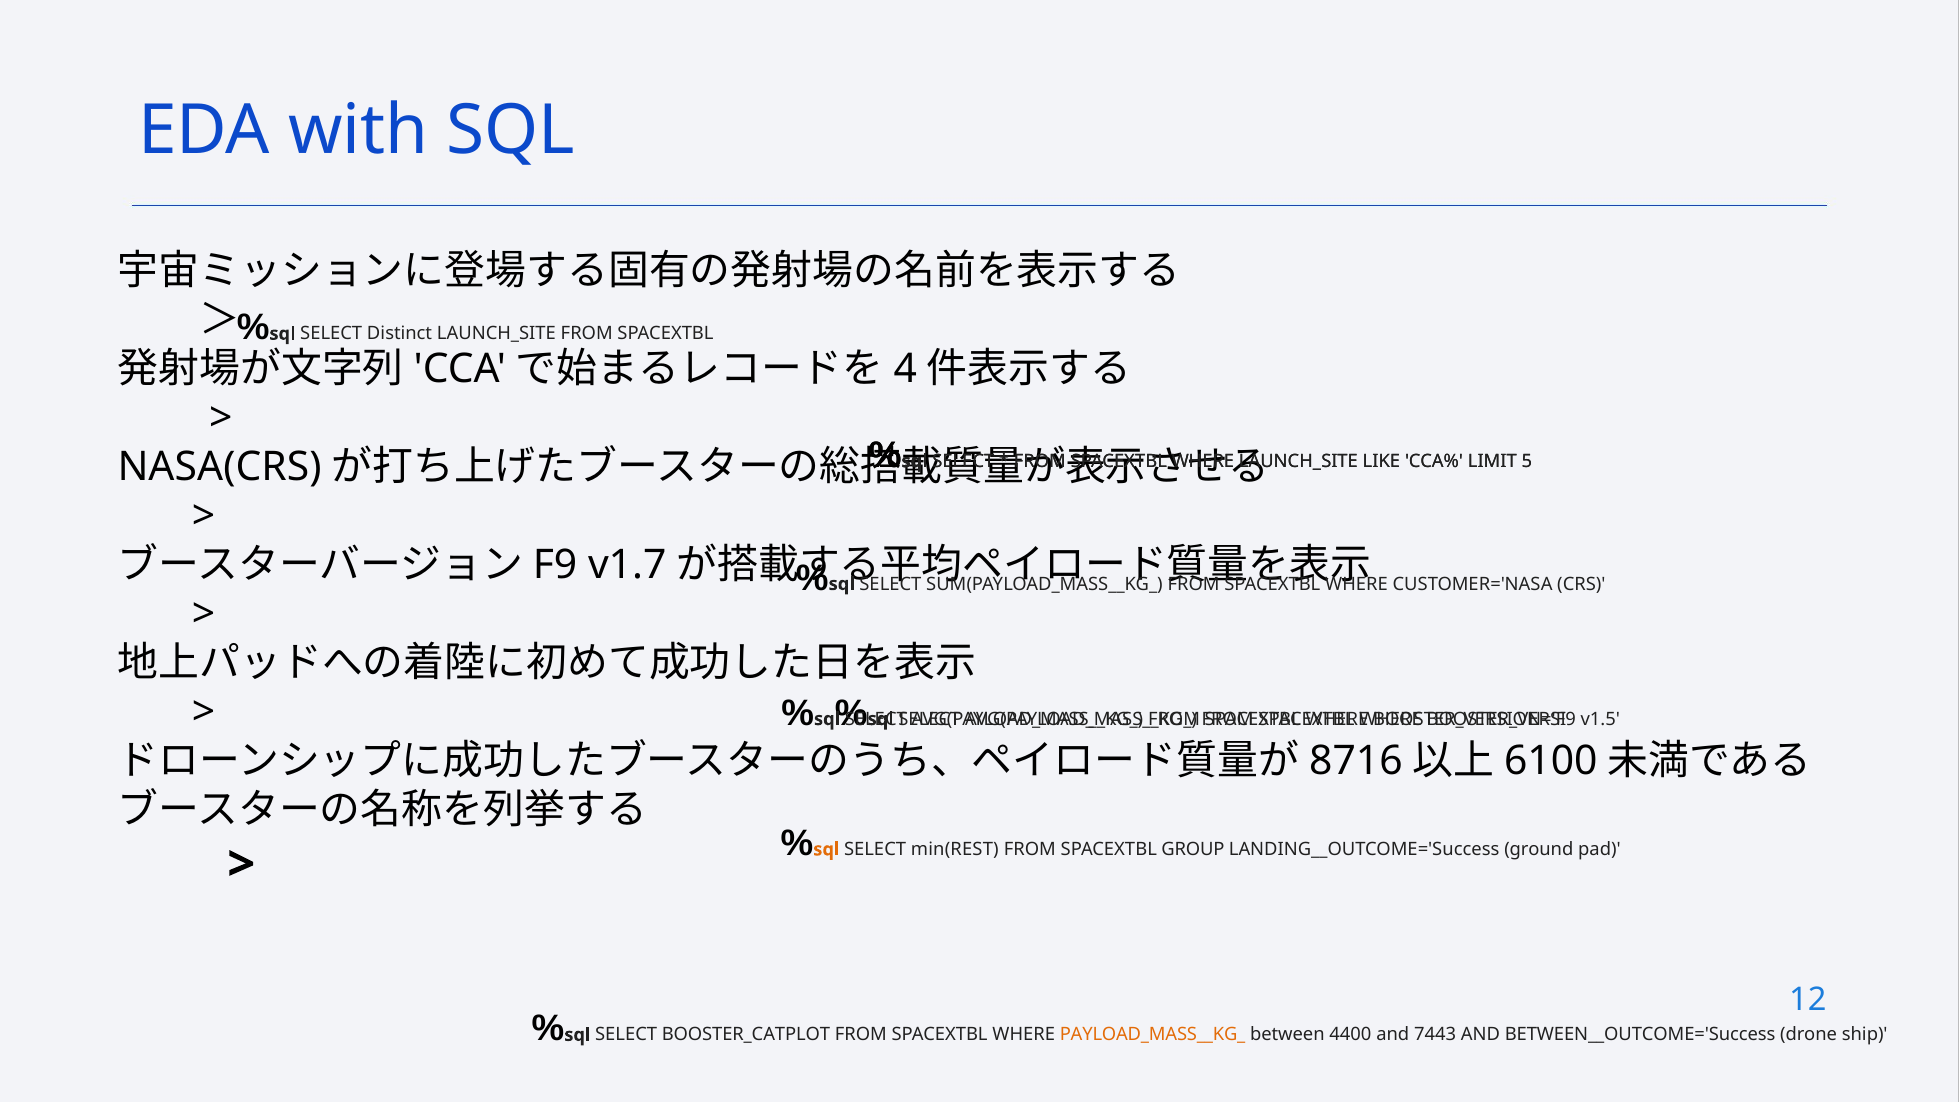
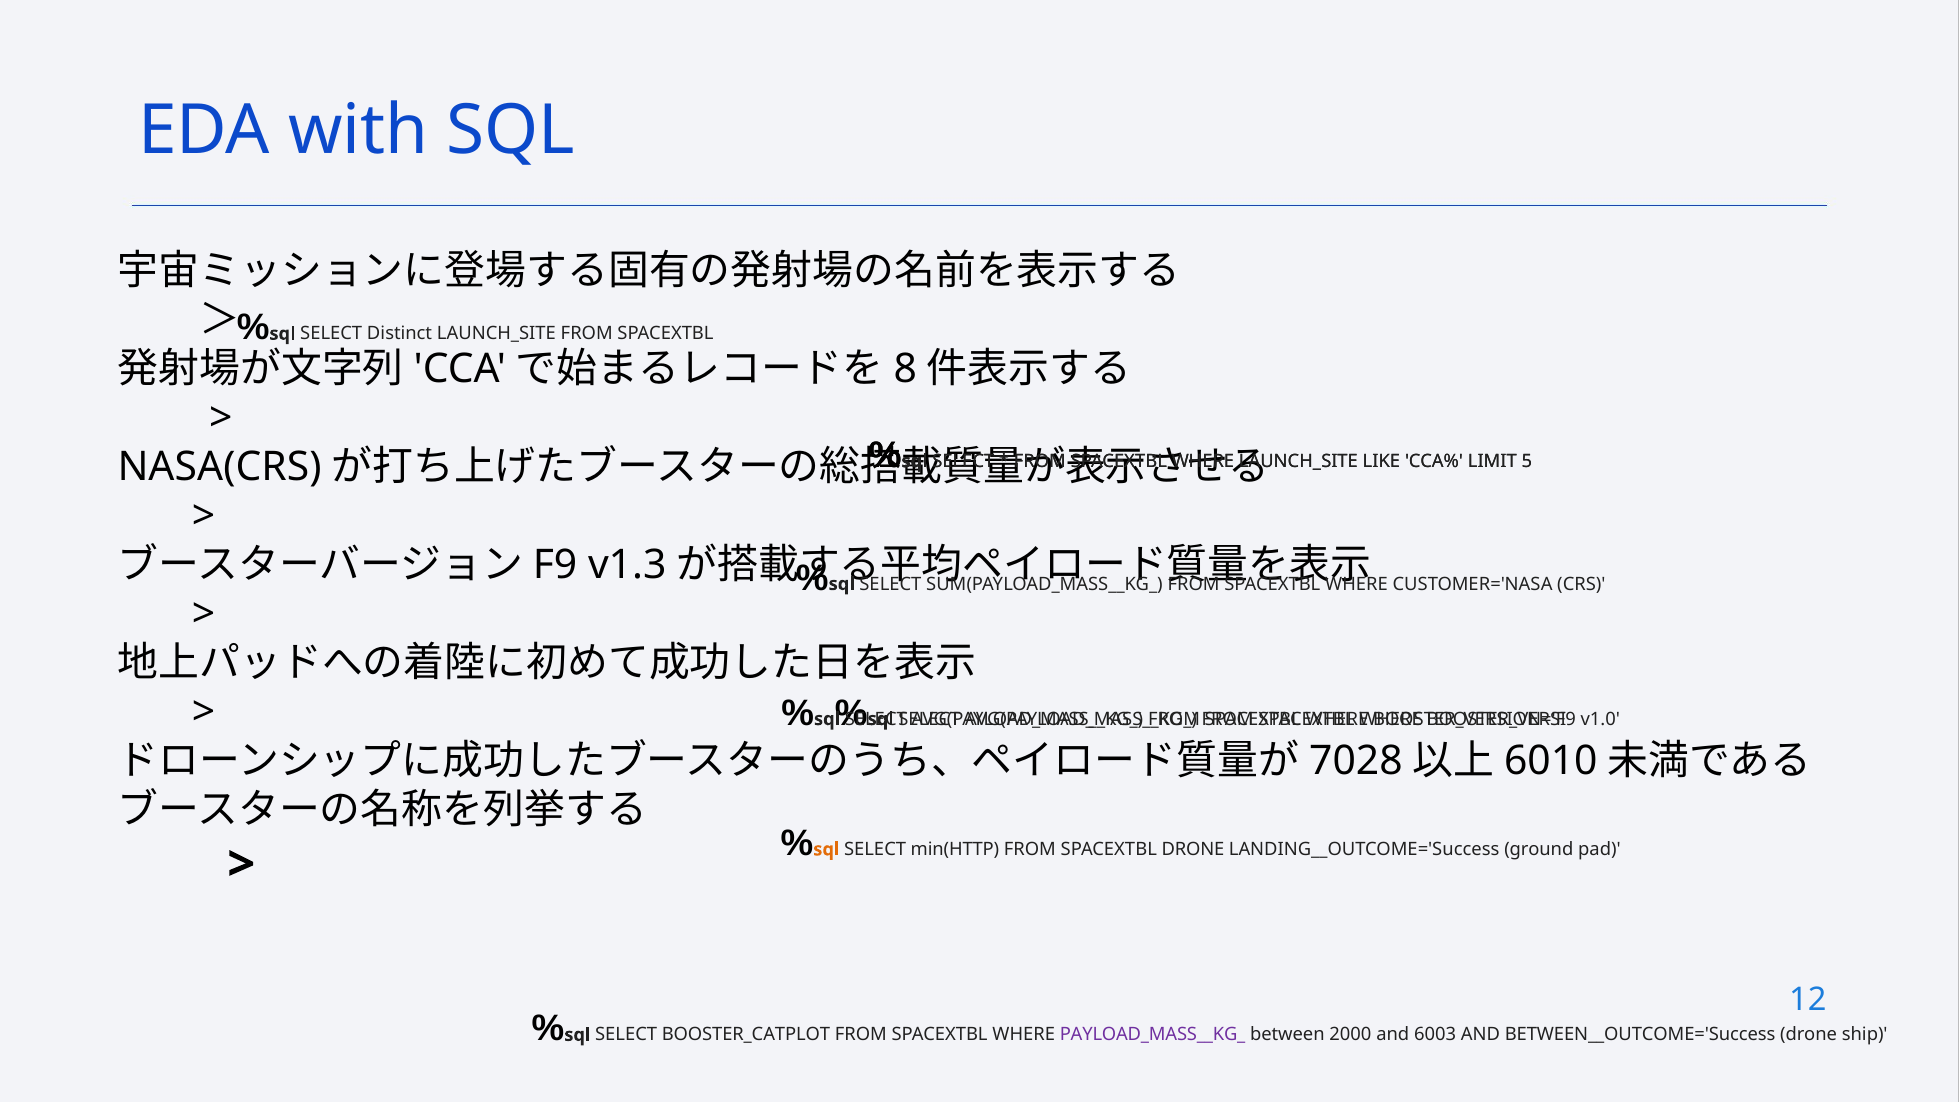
4: 4 -> 8 (905, 369)
v1.7: v1.7 -> v1.3 (627, 565)
v1.5: v1.5 -> v1.0 (1600, 719)
8716: 8716 -> 7028 (1356, 761)
6100: 6100 -> 6010 (1551, 761)
min(REST: min(REST -> min(HTTP (955, 849)
SPACEXTBL GROUP: GROUP -> DRONE (1193, 849)
PAYLOAD_MASS__KG_ colour: orange -> purple (1153, 1035)
4400: 4400 -> 2000 (1350, 1035)
7443: 7443 -> 6003 (1435, 1035)
